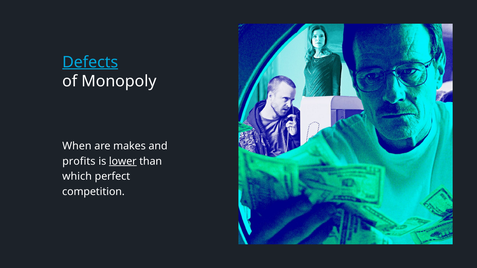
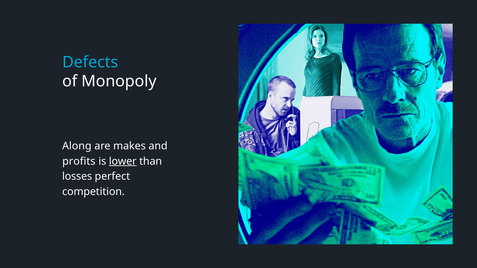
Defects underline: present -> none (90, 62)
When: When -> Along (77, 146)
which: which -> losses (77, 177)
